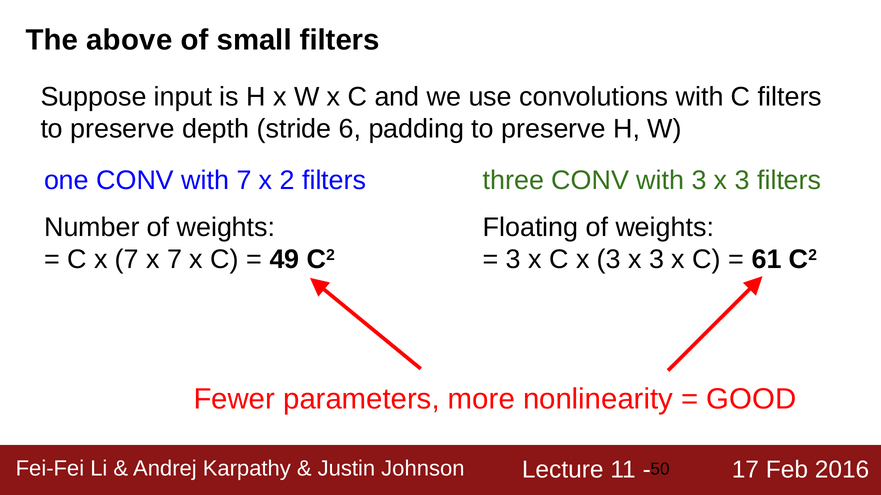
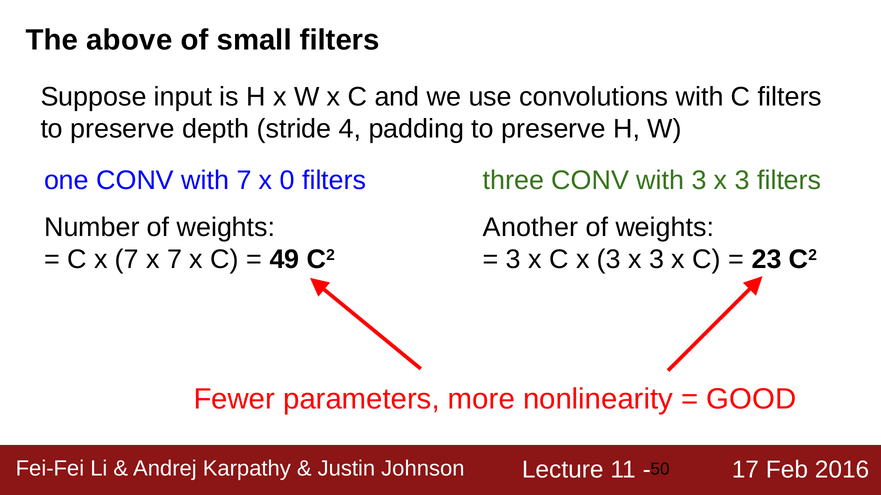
6: 6 -> 4 (350, 129)
2: 2 -> 0 (287, 180)
Floating: Floating -> Another (531, 227)
61: 61 -> 23 (767, 260)
